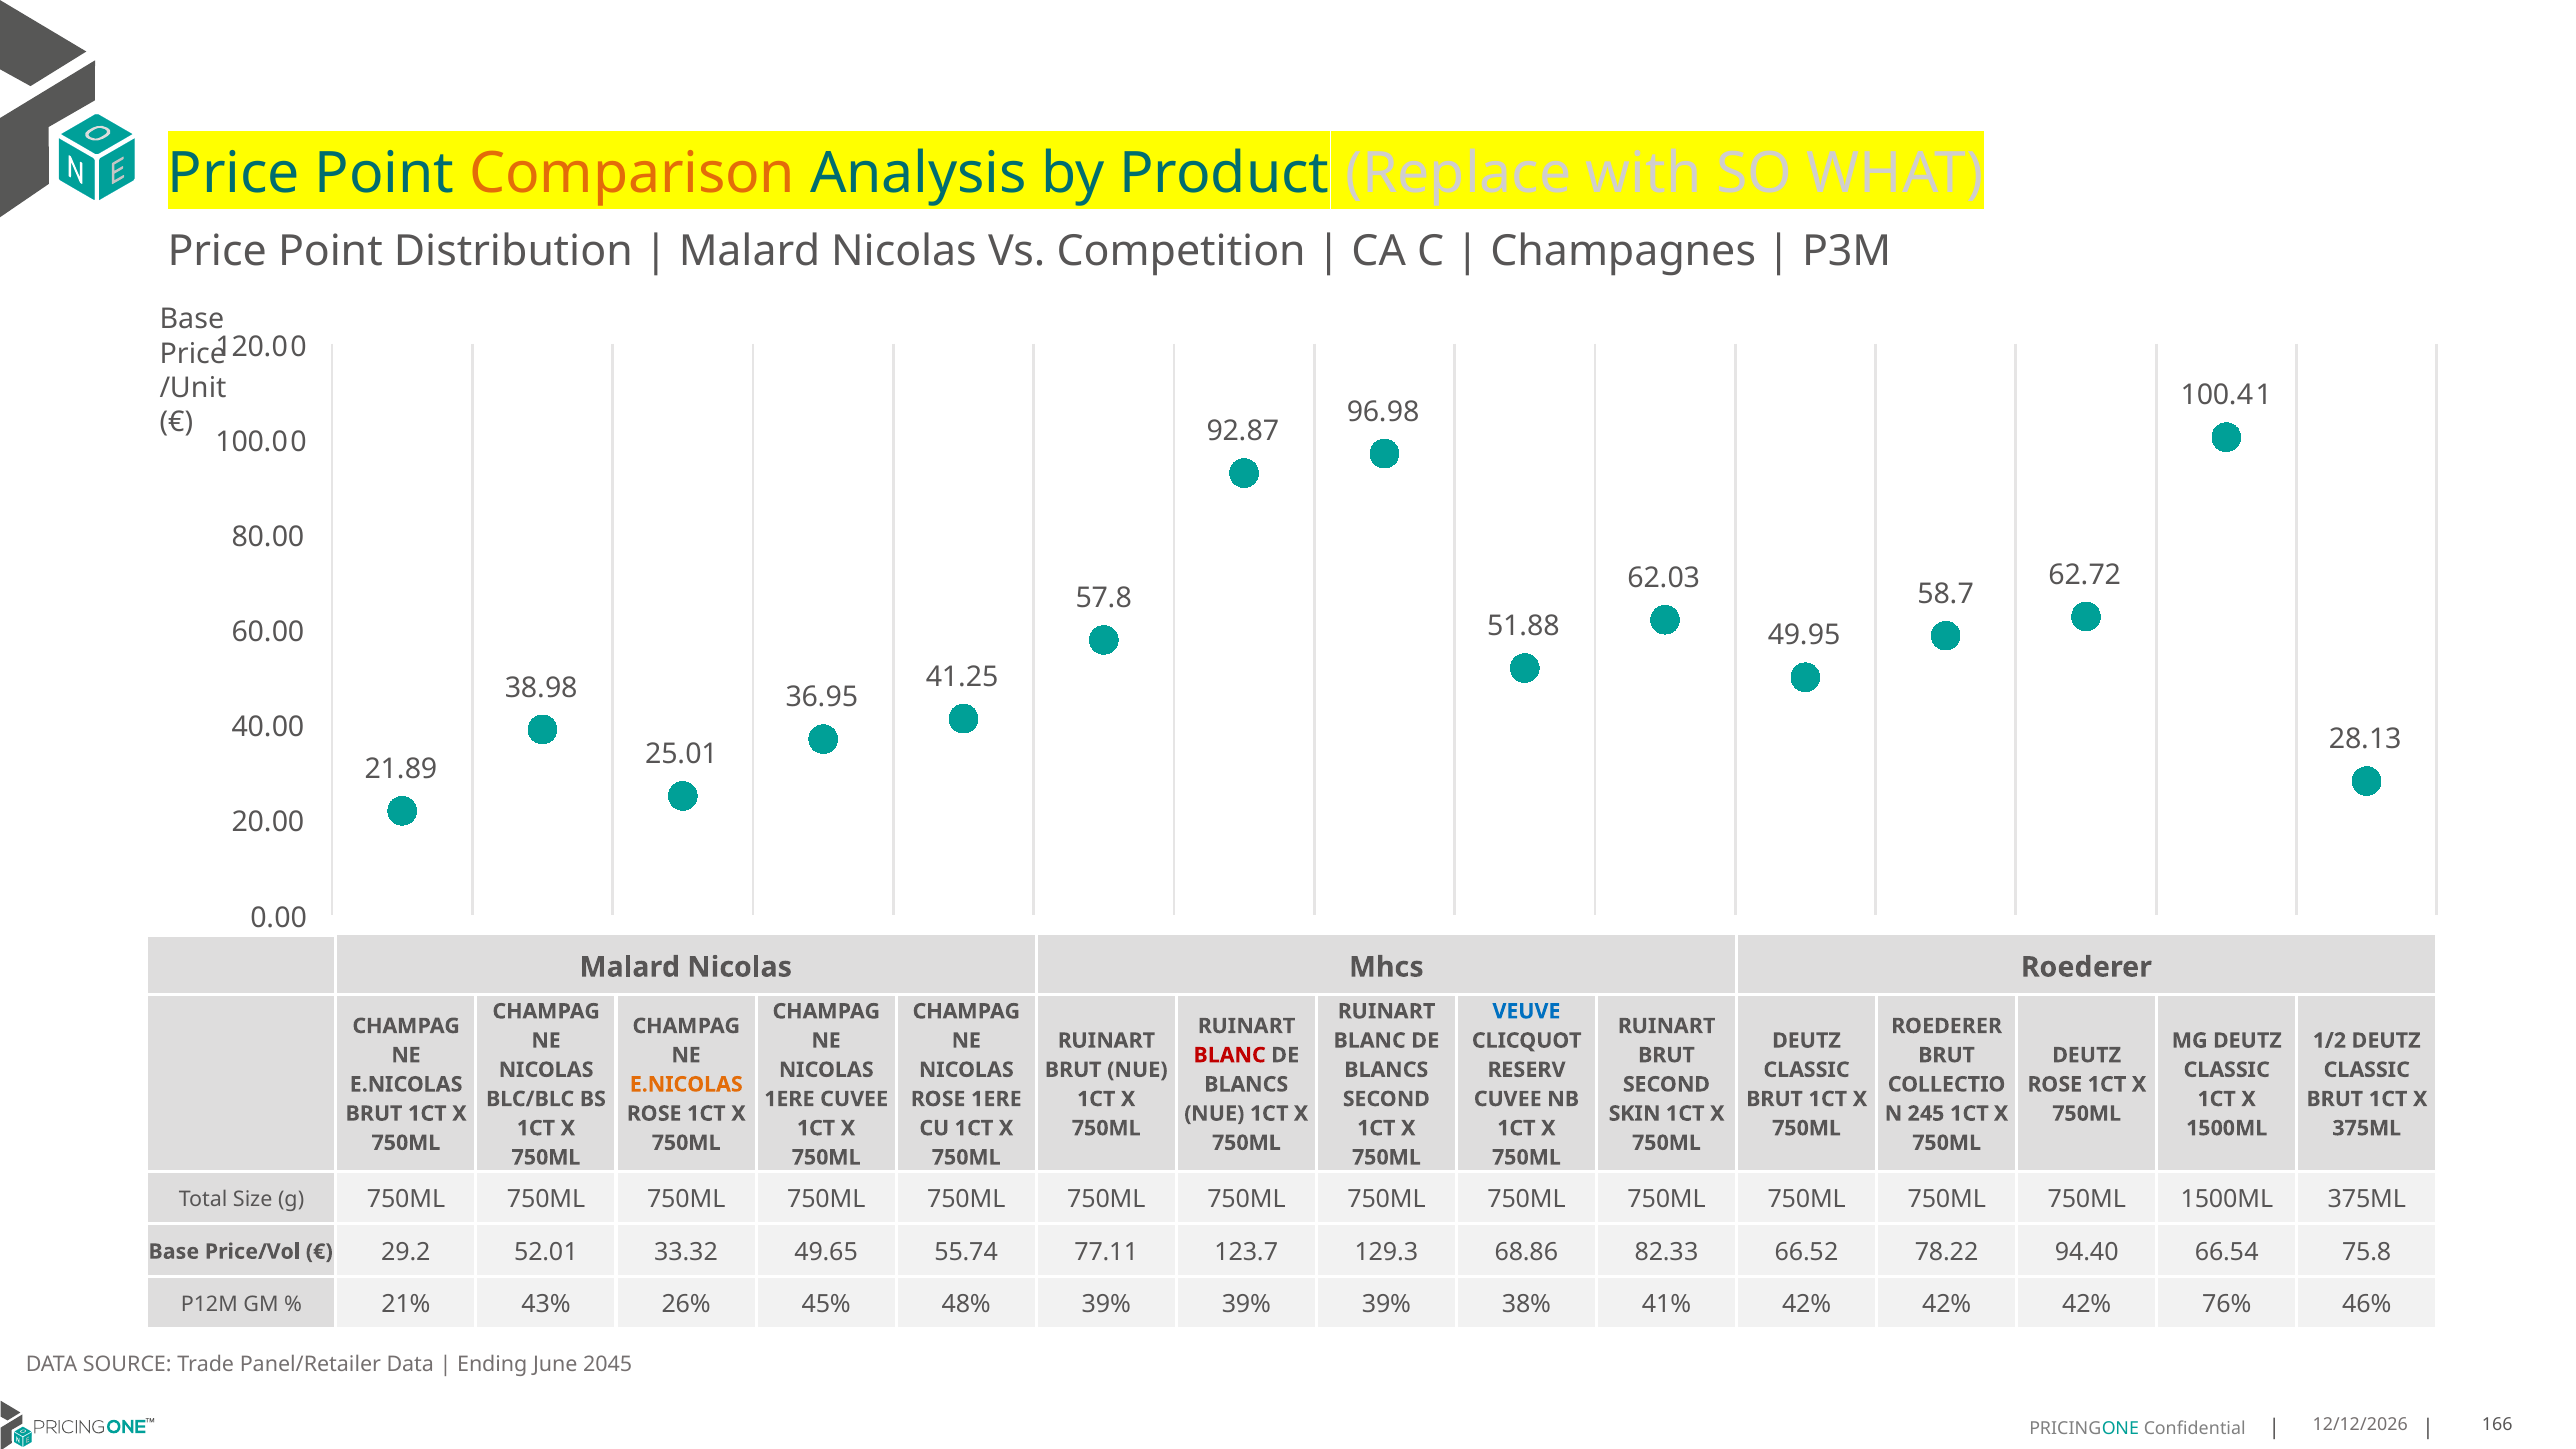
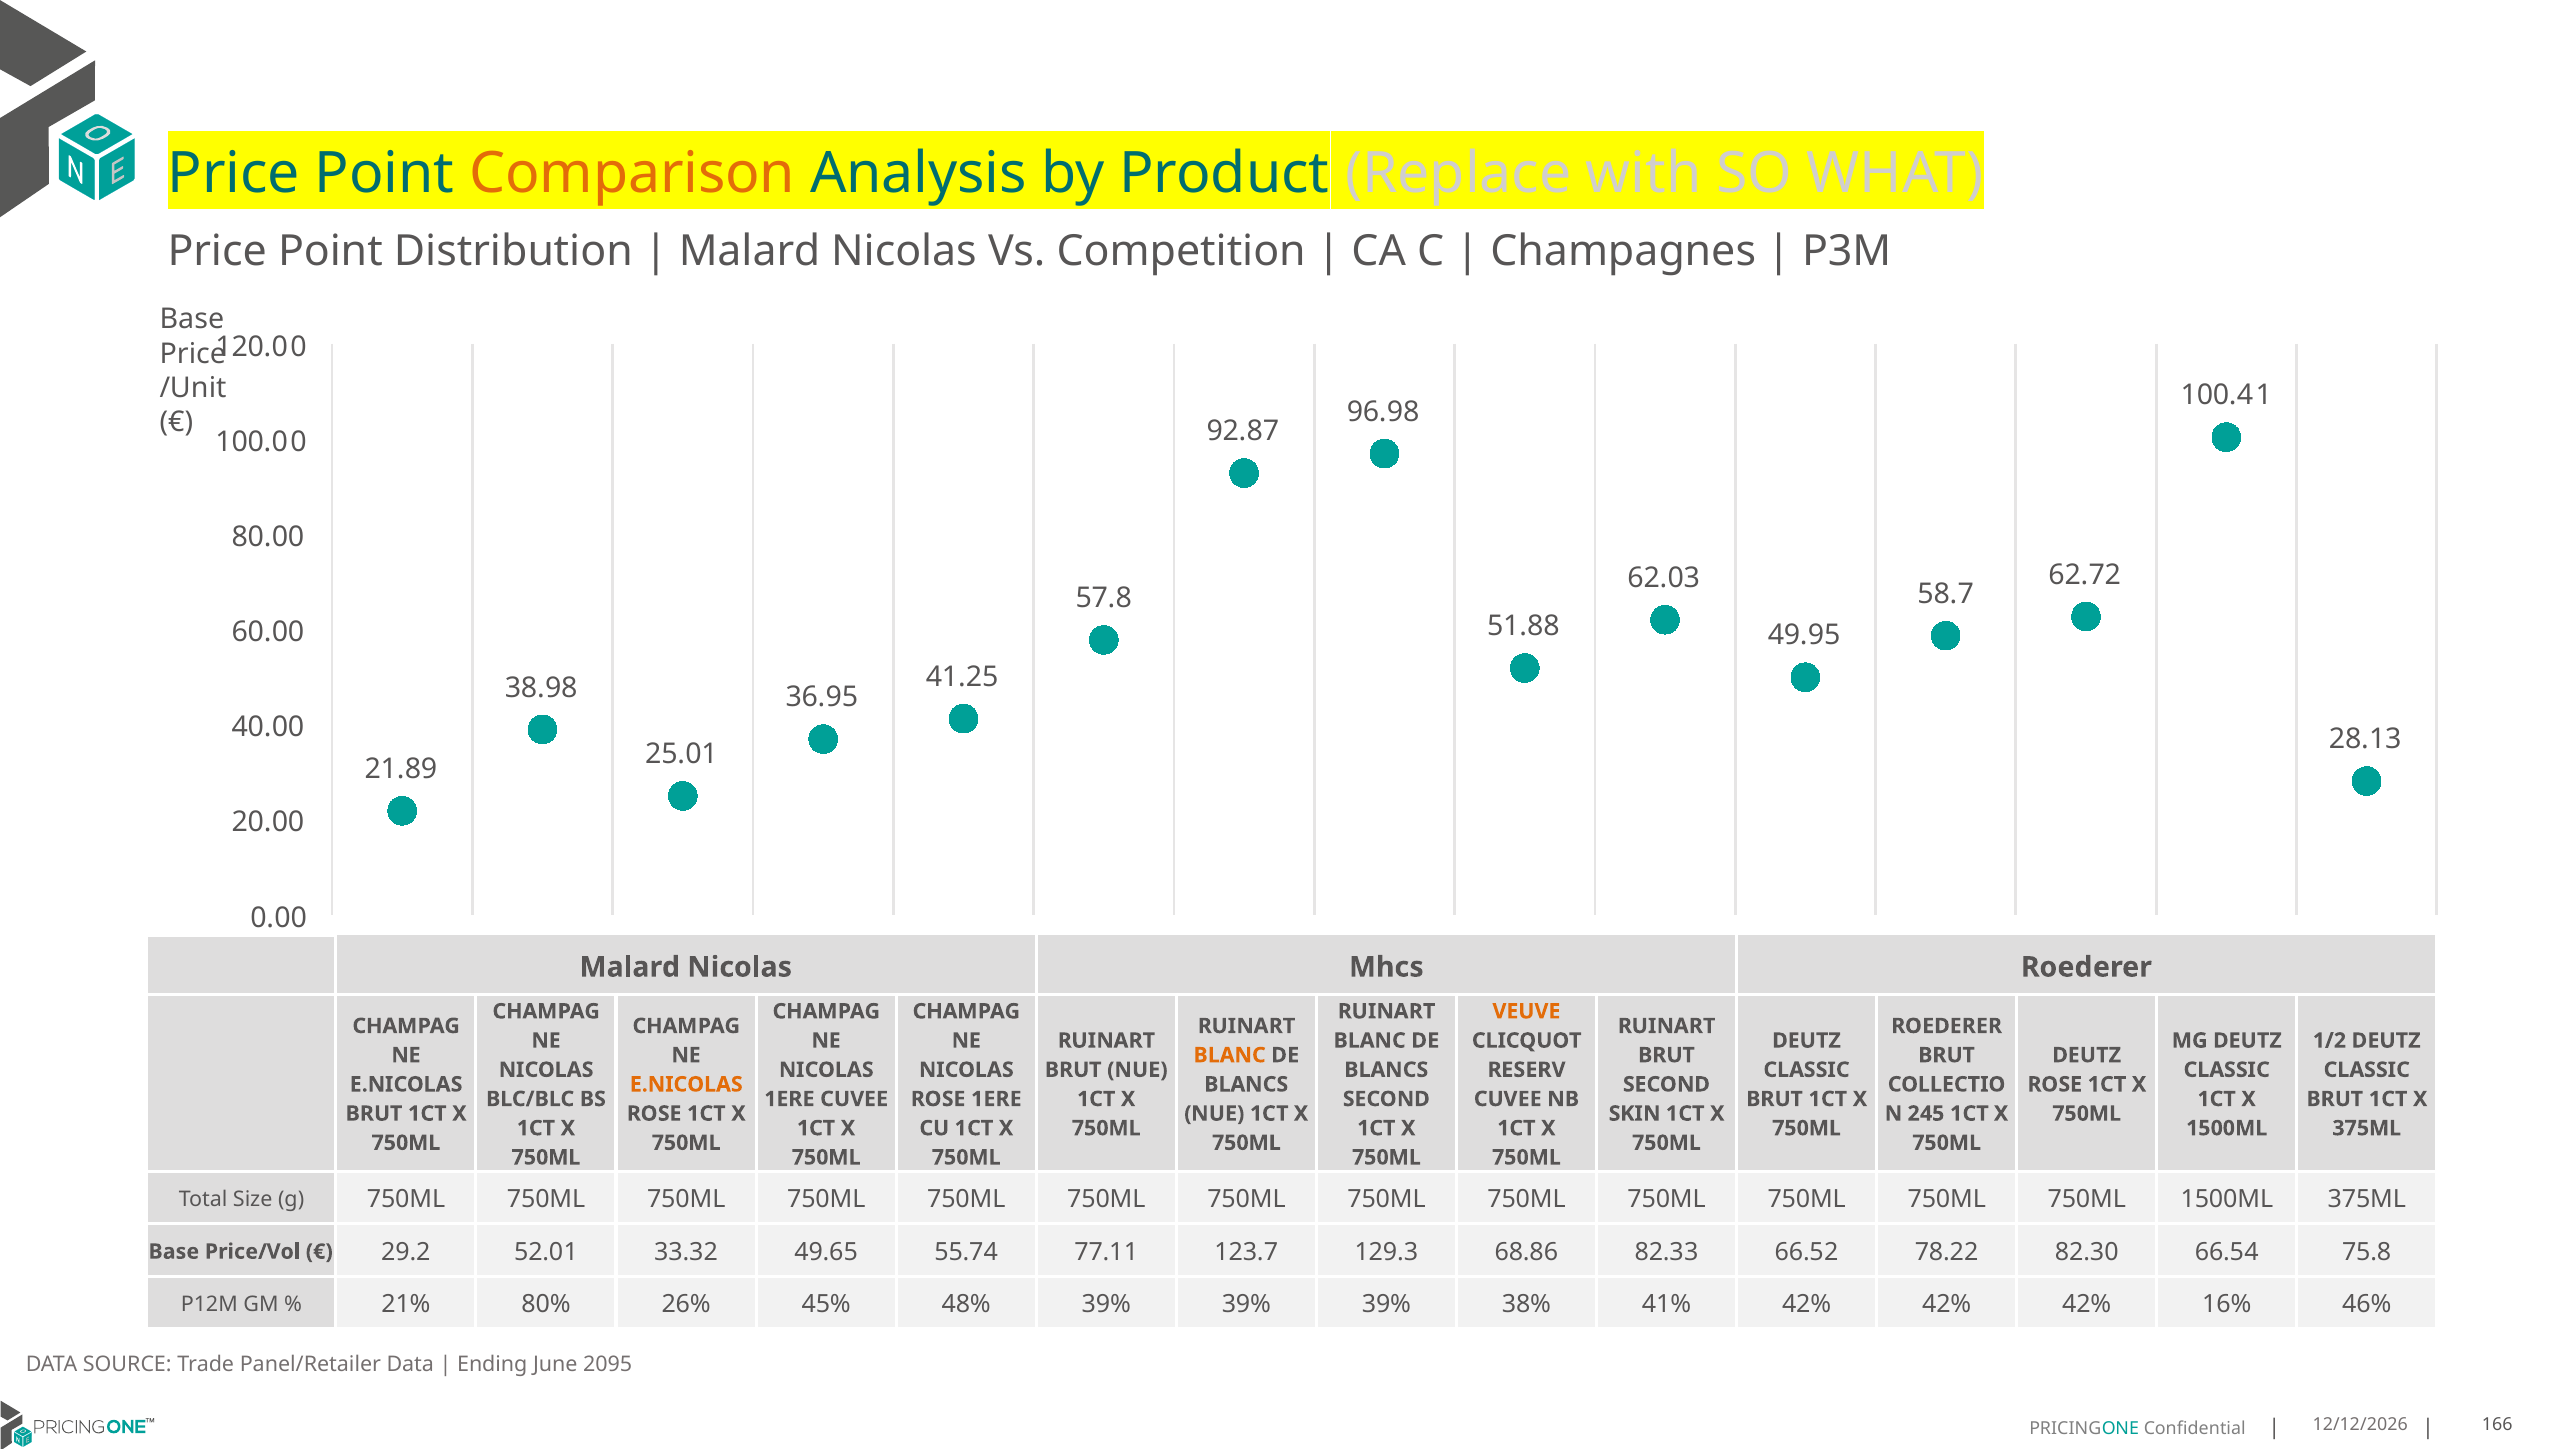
VEUVE colour: blue -> orange (1526, 1011)
BLANC colour: red -> orange (1230, 1055)
94.40: 94.40 -> 82.30 (2087, 1252)
43%: 43% -> 80% (546, 1305)
76%: 76% -> 16% (2227, 1305)
2045: 2045 -> 2095 (608, 1365)
